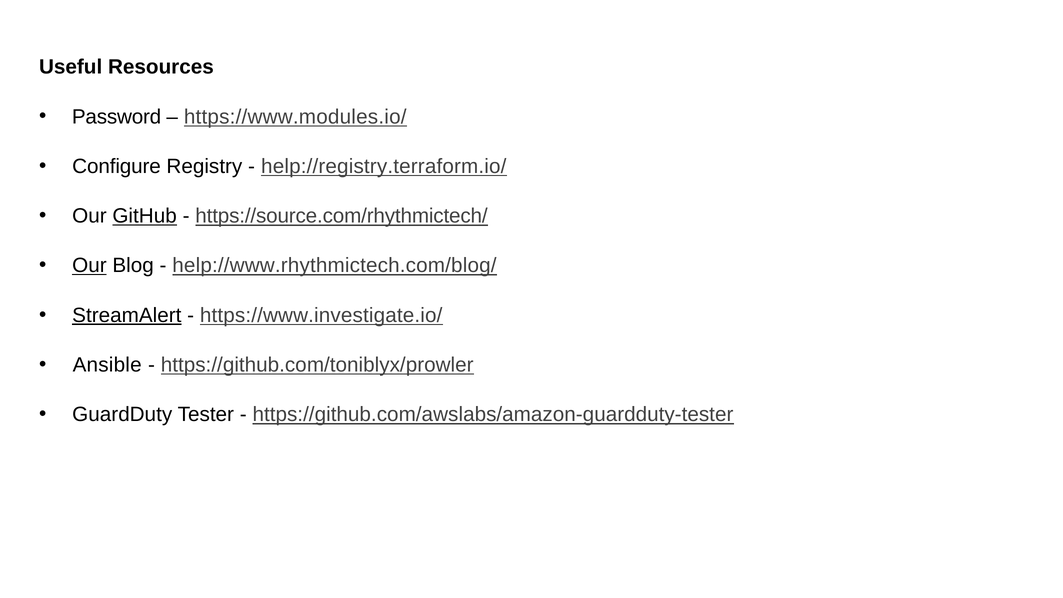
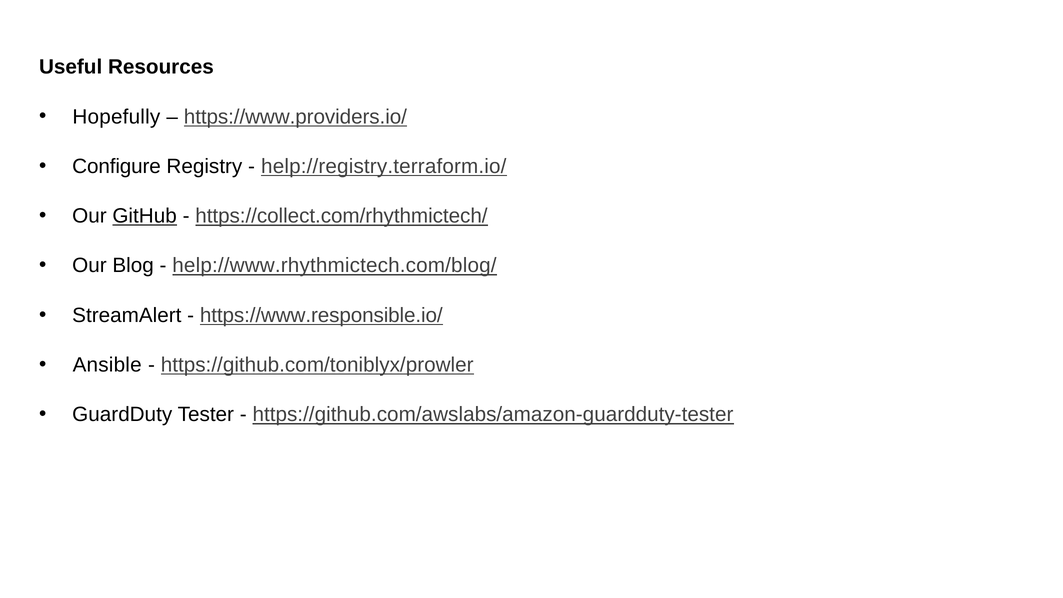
Password: Password -> Hopefully (116, 117)
https://www.modules.io/: https://www.modules.io/ -> https://www.providers.io/ (295, 117)
https://source.com/rhythmictech/: https://source.com/rhythmictech/ -> https://collect.com/rhythmictech/ (341, 216)
Our underline: present -> none (89, 266)
StreamAlert underline: present -> none (127, 315)
https://www.investigate.io/: https://www.investigate.io/ -> https://www.responsible.io/ (321, 315)
